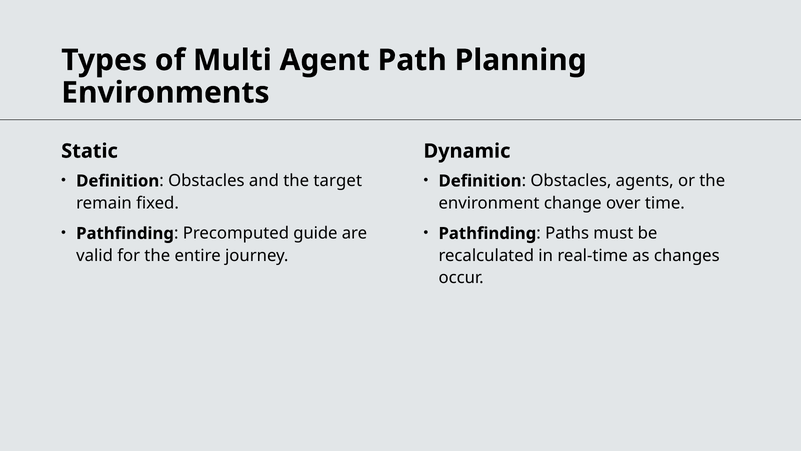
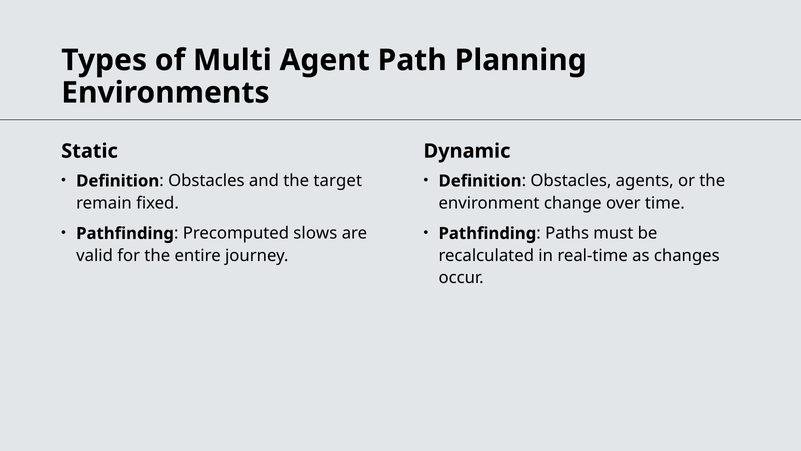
guide: guide -> slows (315, 233)
